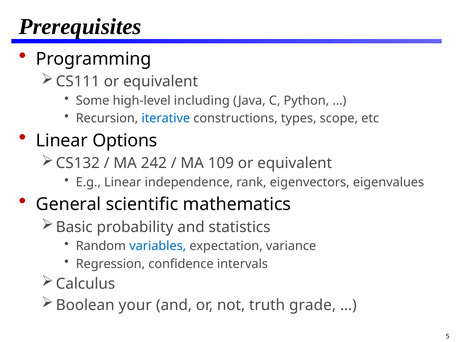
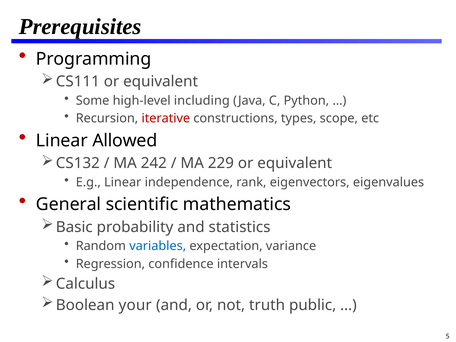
iterative colour: blue -> red (166, 118)
Options: Options -> Allowed (125, 141)
109: 109 -> 229 (221, 163)
grade: grade -> public (313, 305)
